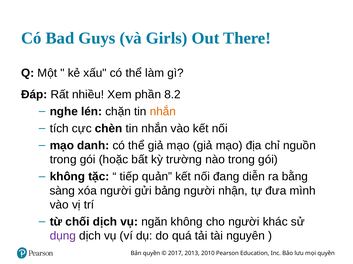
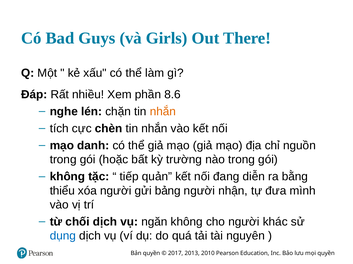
8.2: 8.2 -> 8.6 (173, 95)
sàng: sàng -> thiểu (62, 191)
dụng colour: purple -> blue (63, 236)
